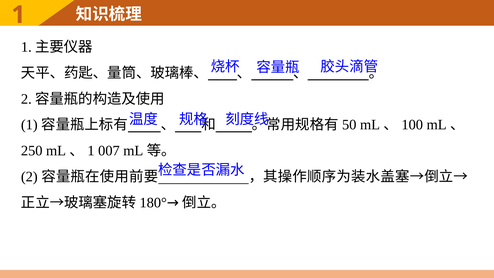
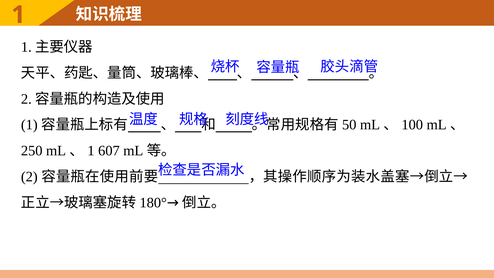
007: 007 -> 607 (109, 151)
